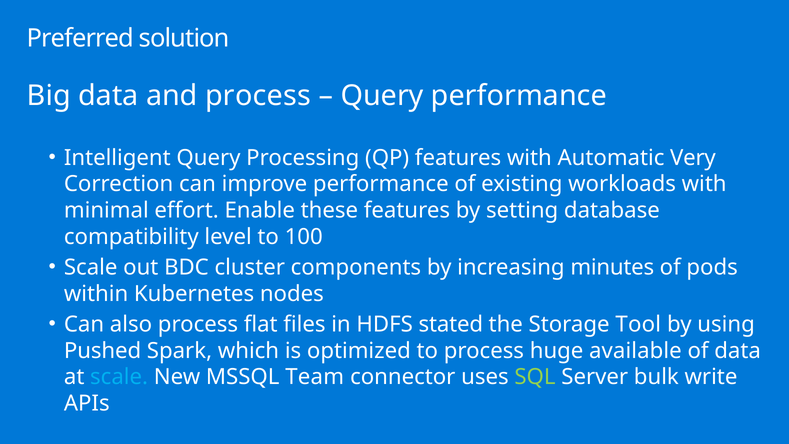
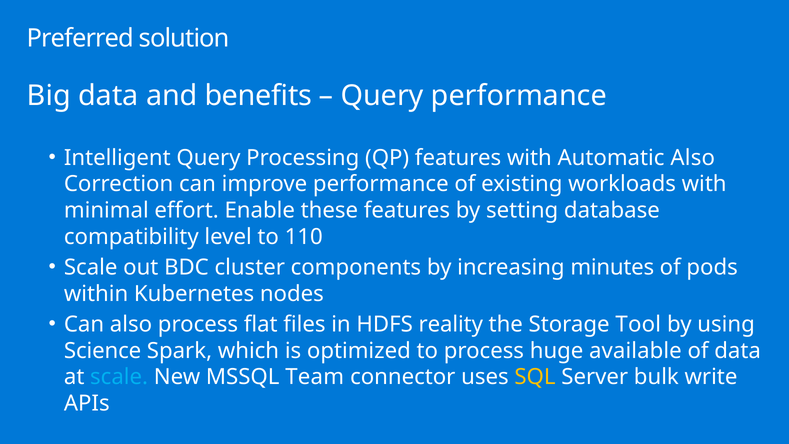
and process: process -> benefits (258, 96)
Automatic Very: Very -> Also (693, 158)
100: 100 -> 110 (304, 237)
stated: stated -> reality (451, 324)
Pushed: Pushed -> Science (103, 351)
SQL colour: light green -> yellow (535, 377)
